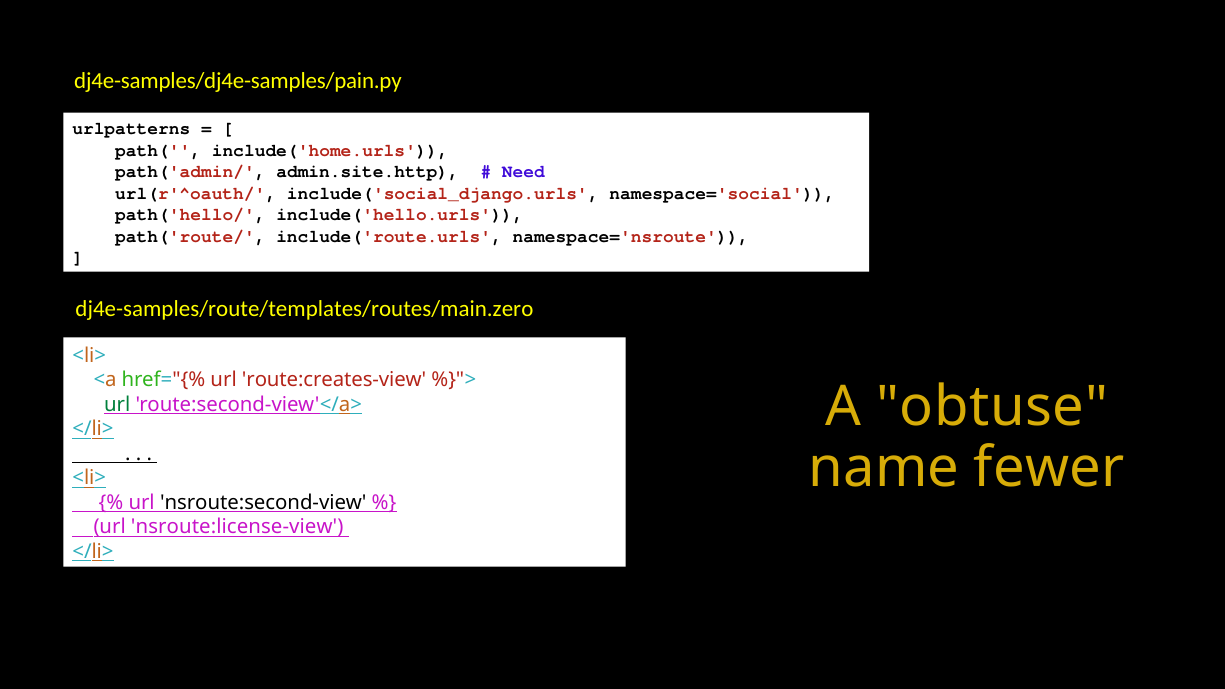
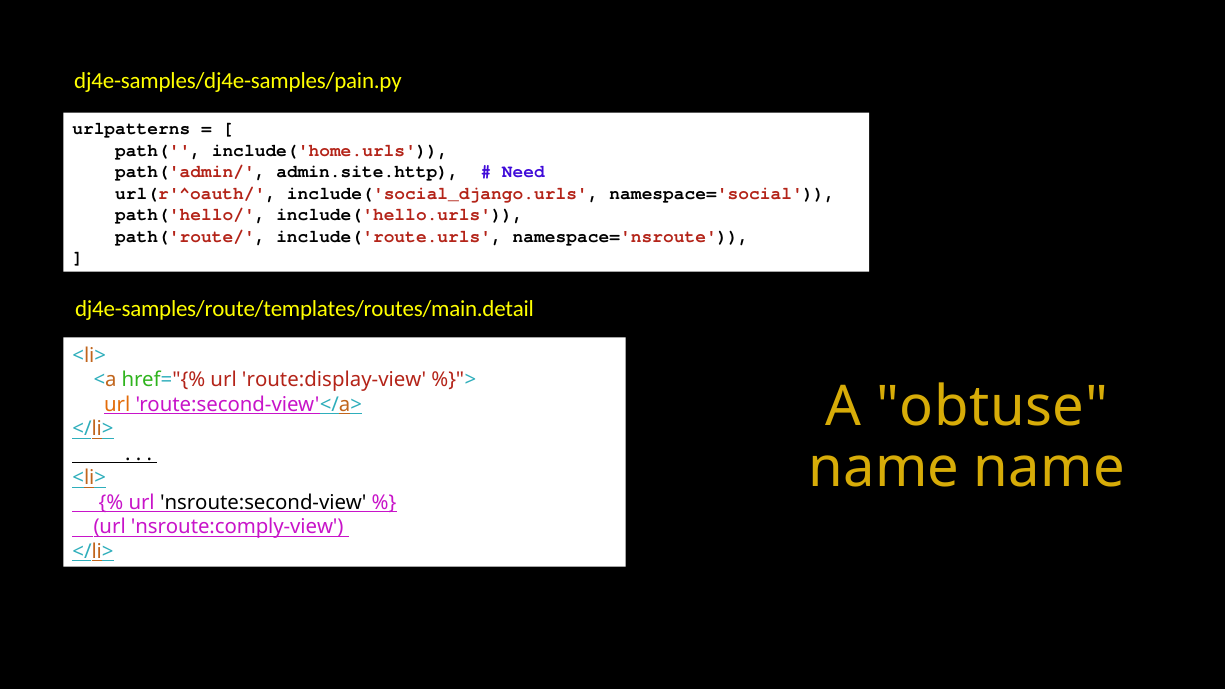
dj4e-samples/route/templates/routes/main.zero: dj4e-samples/route/templates/routes/main.zero -> dj4e-samples/route/templates/routes/main.detail (305, 309)
route:creates-view: route:creates-view -> route:display-view (334, 380)
url colour: green -> orange (117, 404)
name fewer: fewer -> name (1049, 468)
nsroute:license-view: nsroute:license-view -> nsroute:comply-view (237, 527)
